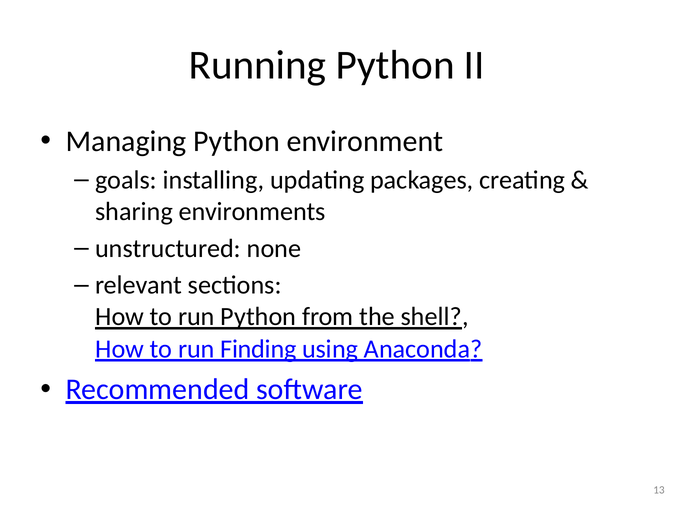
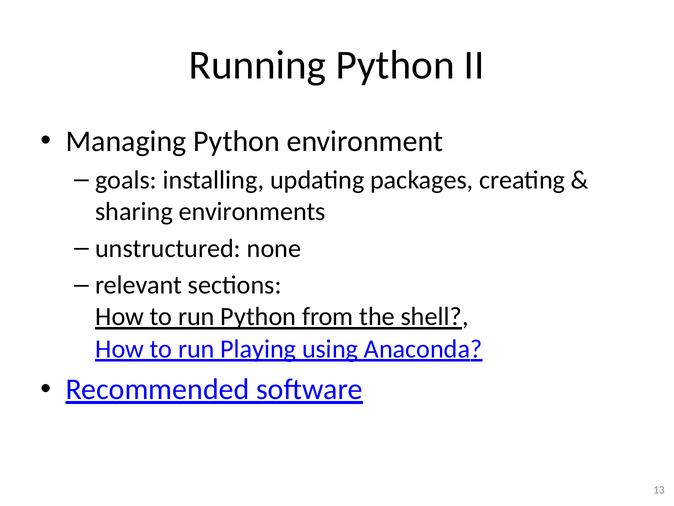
Finding: Finding -> Playing (258, 349)
